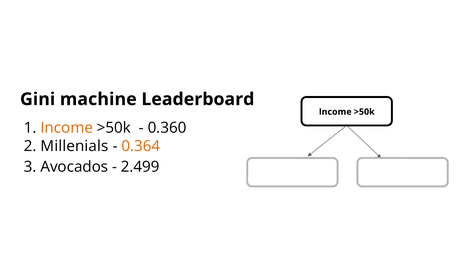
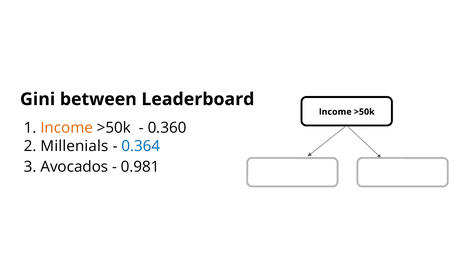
machine: machine -> between (98, 99)
0.364 colour: orange -> blue (141, 146)
2.499: 2.499 -> 0.981 (140, 167)
